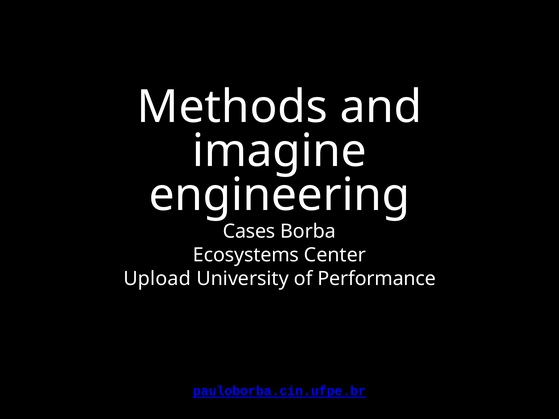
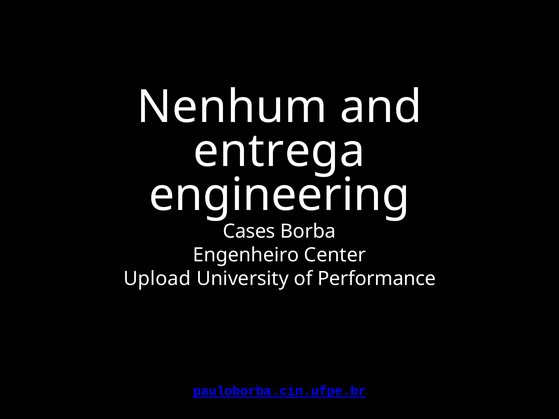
Methods: Methods -> Nenhum (232, 107)
imagine: imagine -> entrega (279, 151)
Ecosystems: Ecosystems -> Engenheiro (246, 255)
